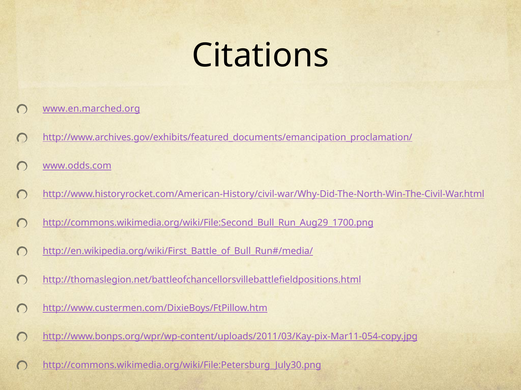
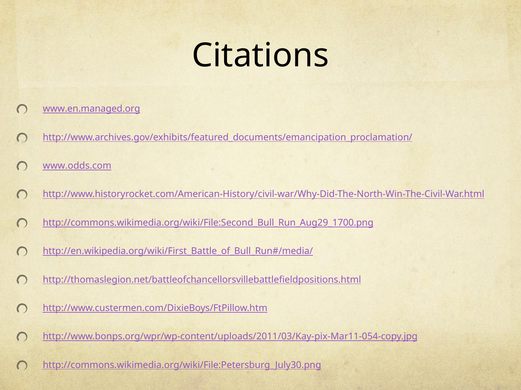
www.en.marched.org: www.en.marched.org -> www.en.managed.org (92, 109)
